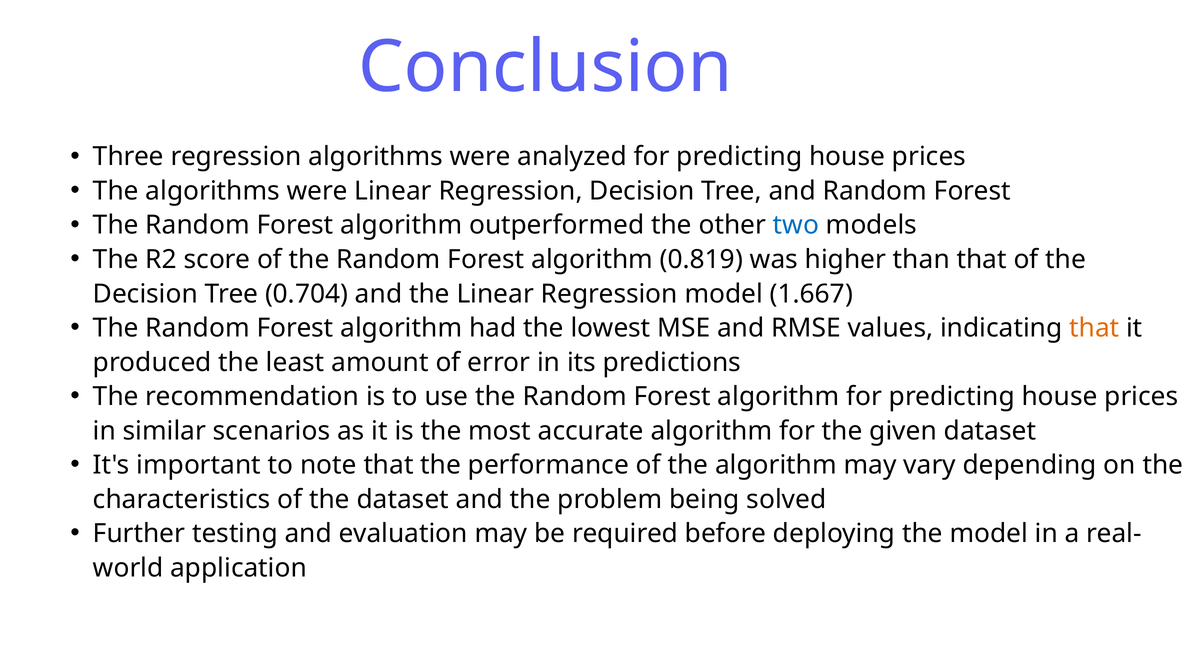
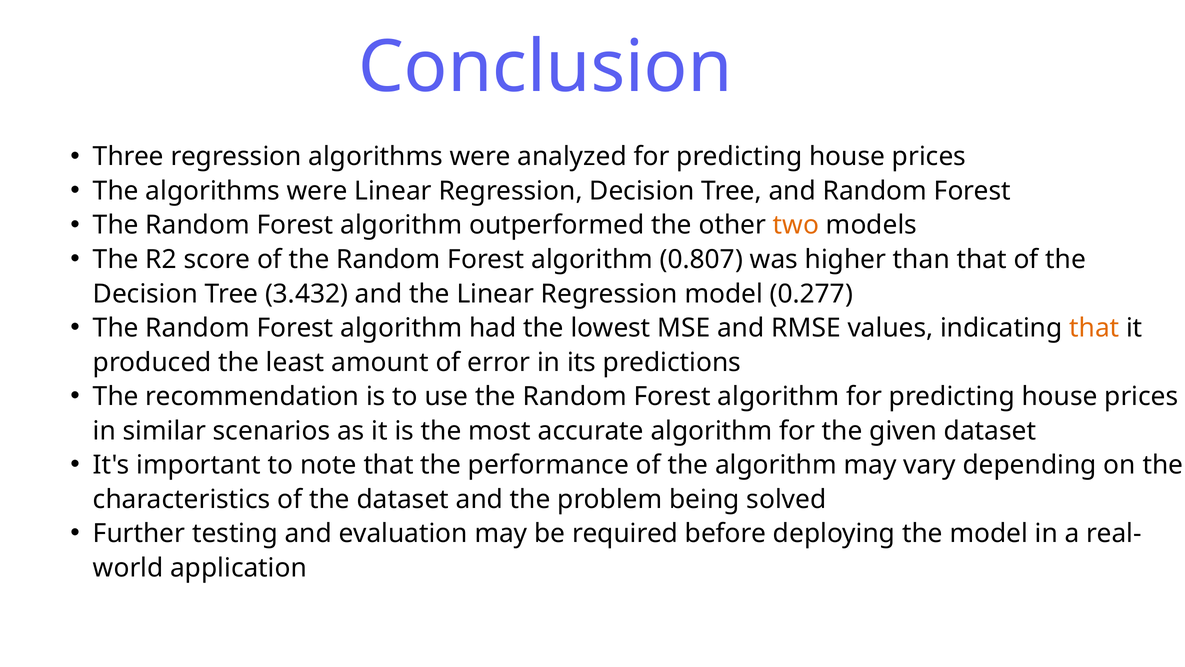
two colour: blue -> orange (796, 225)
0.819: 0.819 -> 0.807 (701, 259)
0.704: 0.704 -> 3.432 (307, 294)
1.667: 1.667 -> 0.277 (811, 294)
